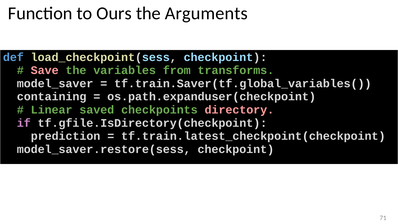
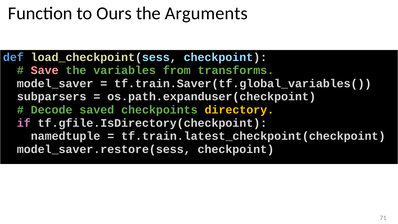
containing: containing -> subparsers (52, 97)
Linear: Linear -> Decode (52, 110)
directory colour: pink -> yellow (239, 110)
prediction: prediction -> namedtuple (66, 136)
